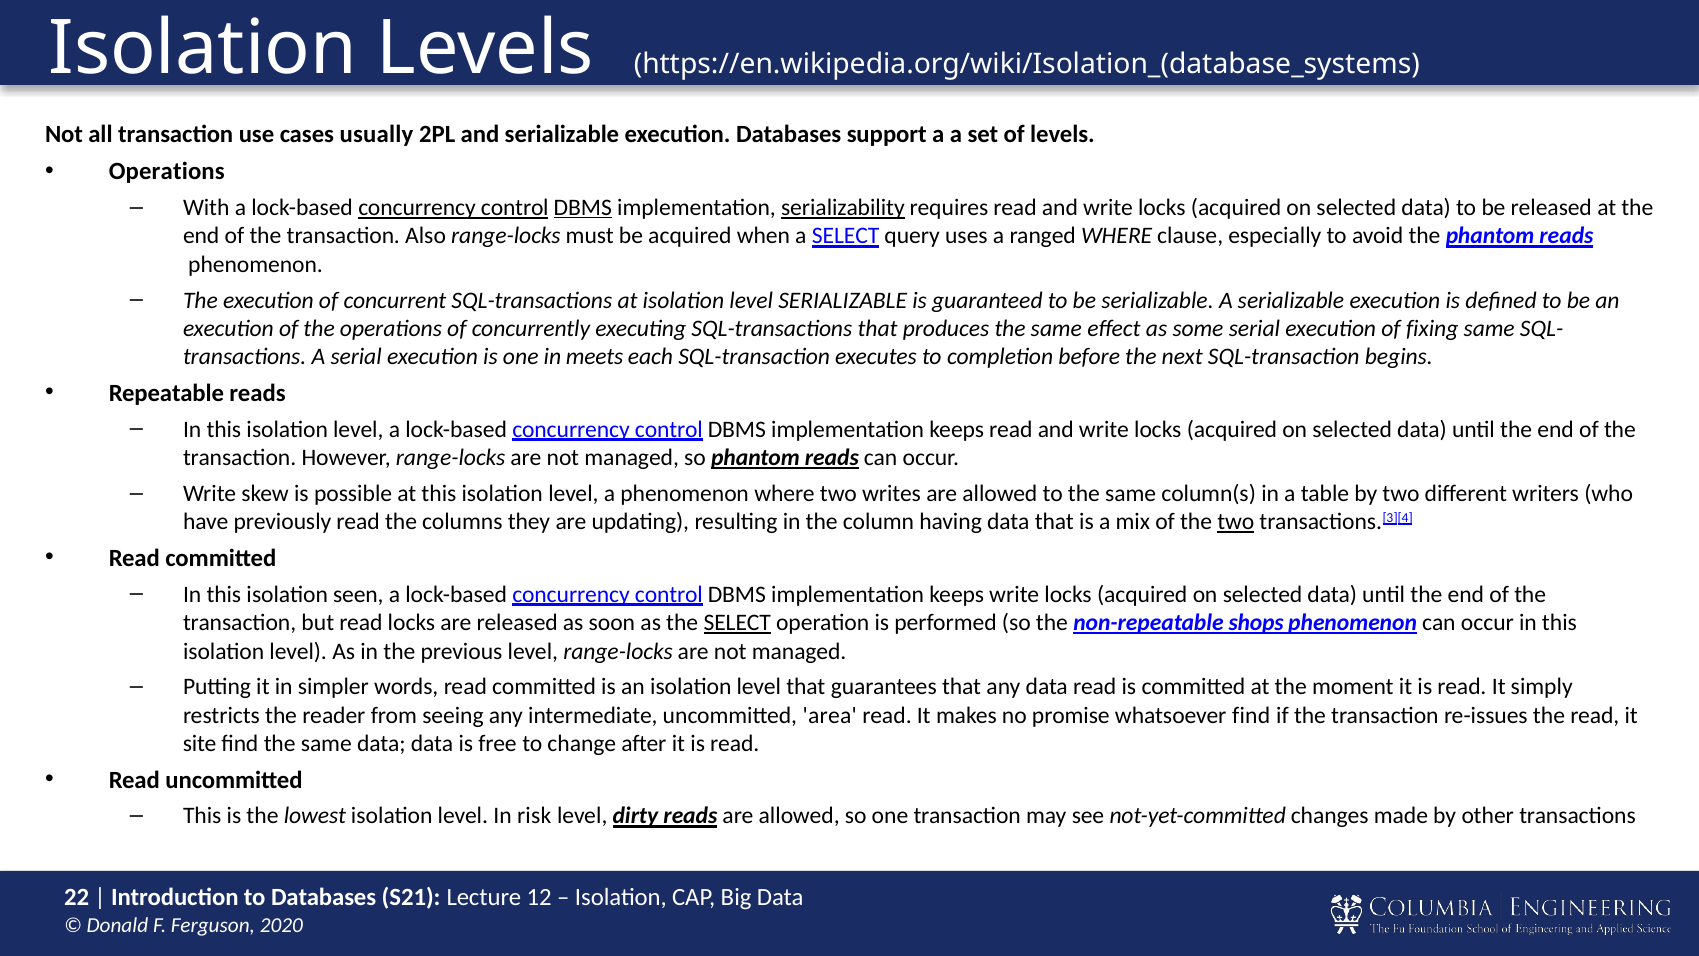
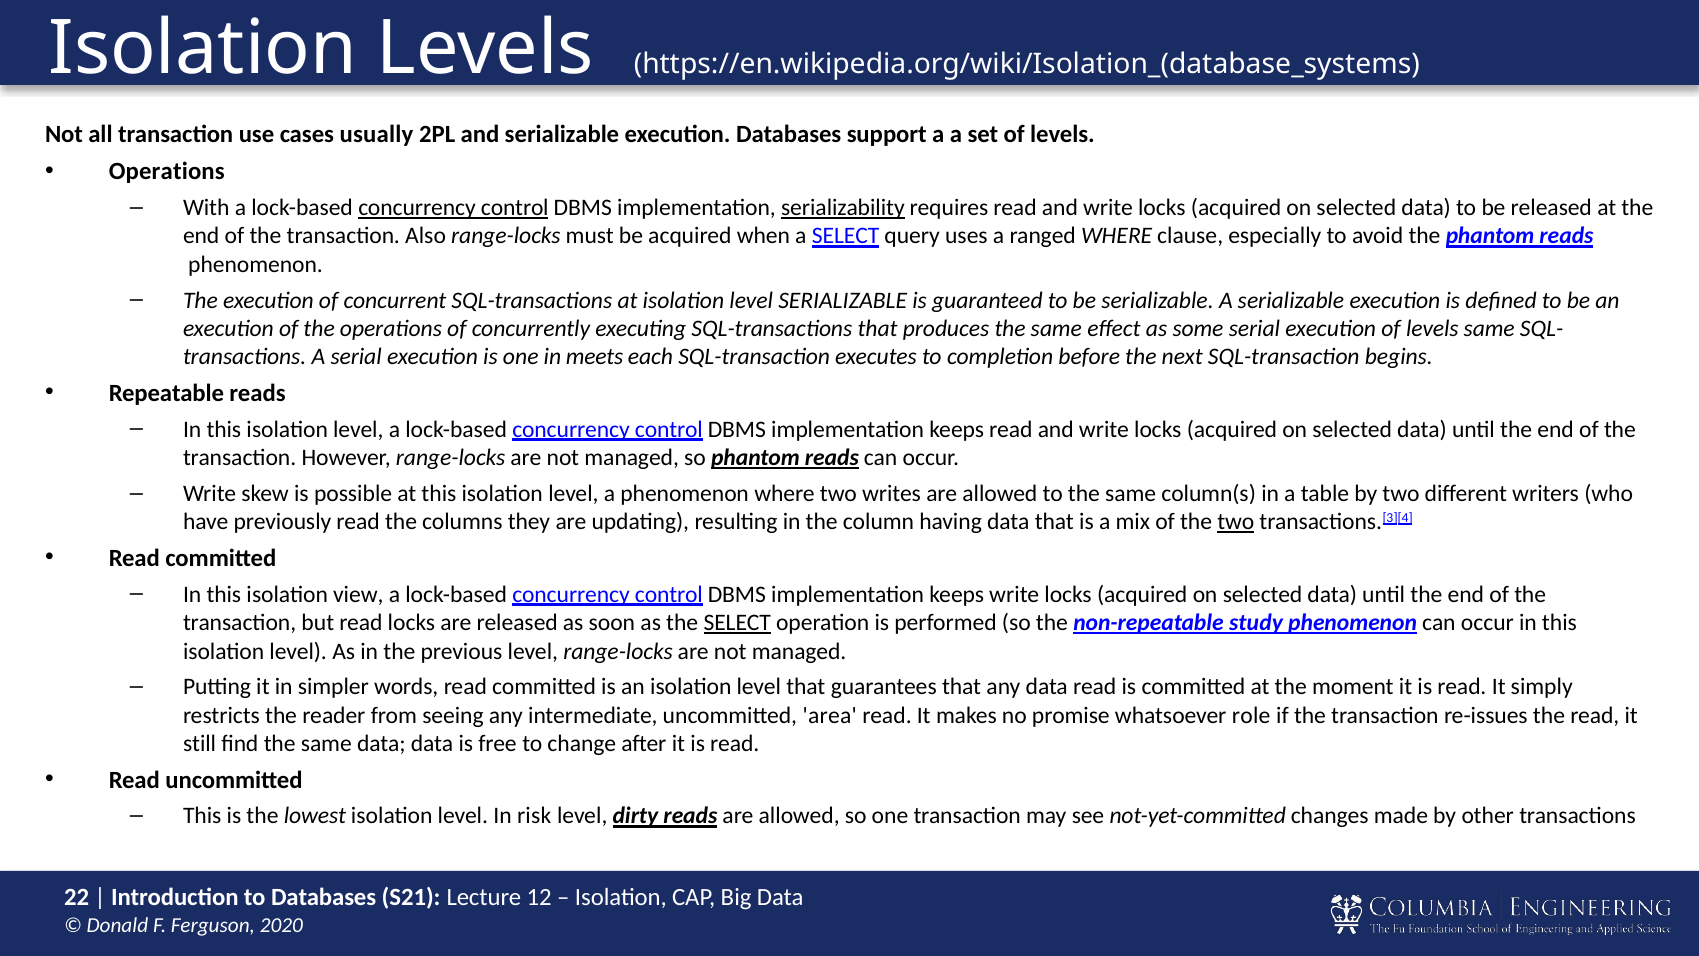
DBMS underline: present -> none (583, 207)
execution of fixing: fixing -> levels (1432, 329)
seen: seen -> view (358, 594)
shops: shops -> study (1256, 623)
whatsoever find: find -> role (1251, 715)
site: site -> still (200, 744)
